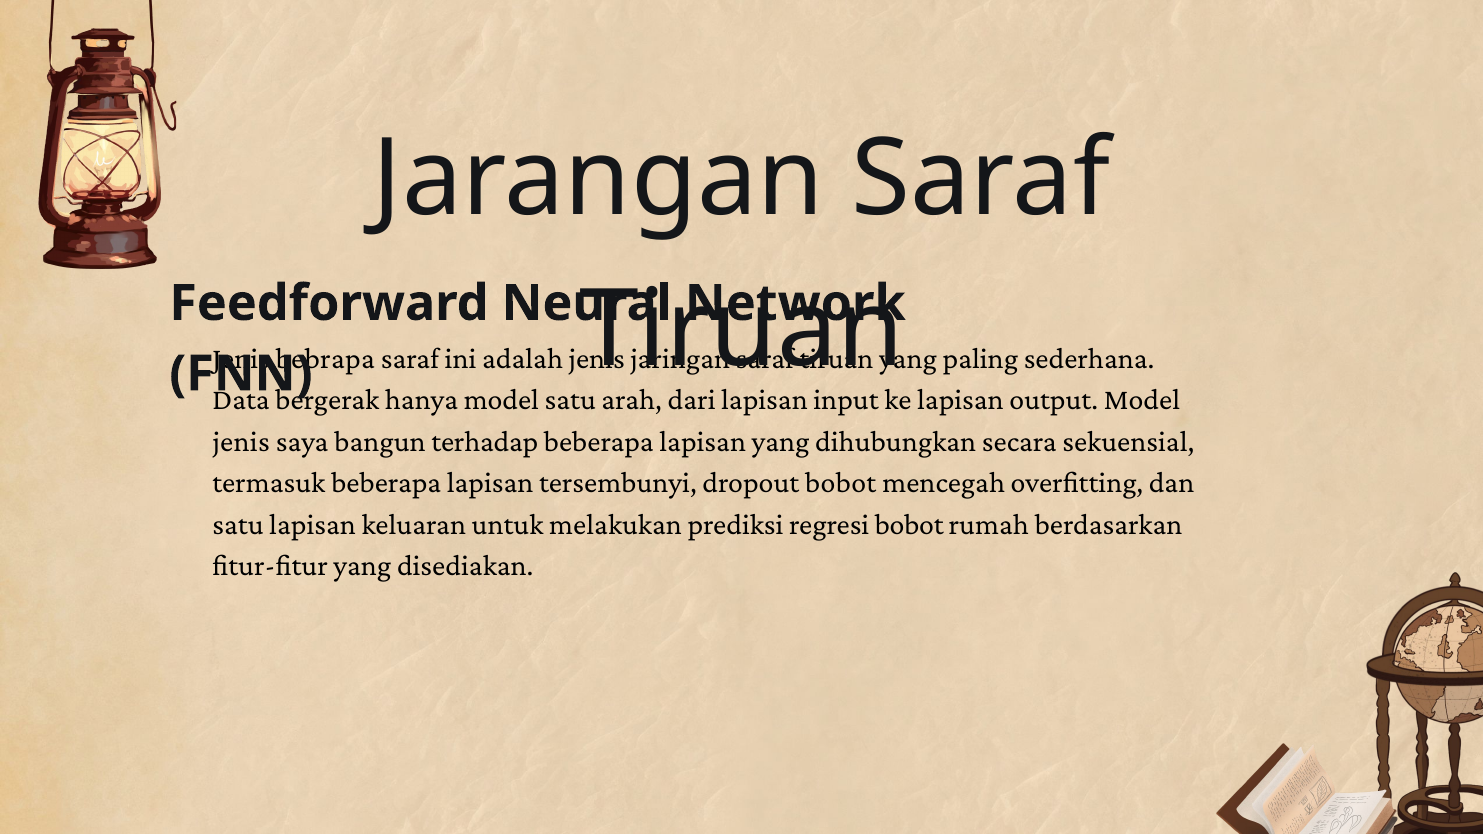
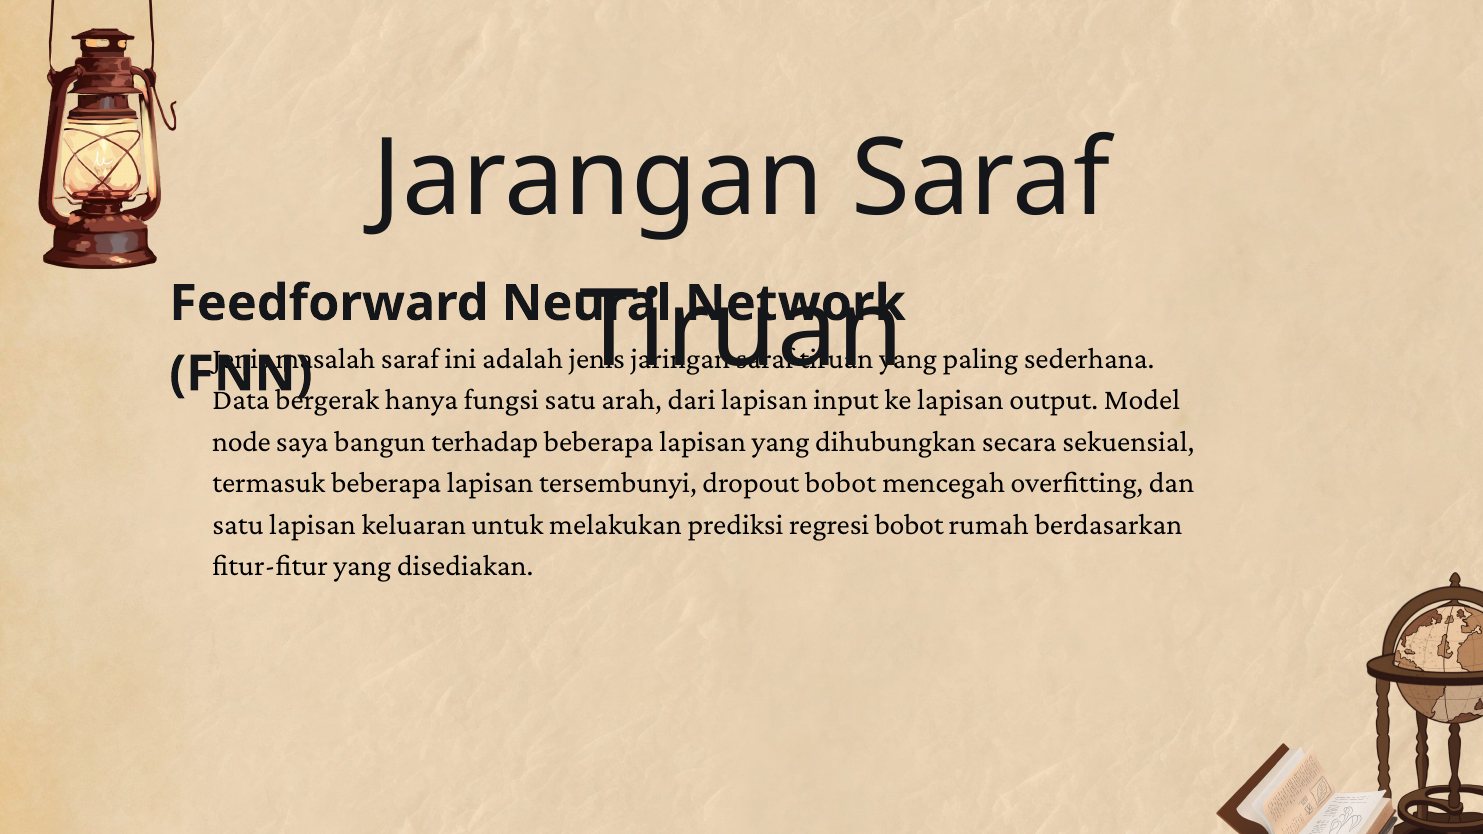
bebrapa: bebrapa -> masalah (325, 358)
hanya model: model -> fungsi (501, 400)
jenis: jenis -> node (241, 441)
